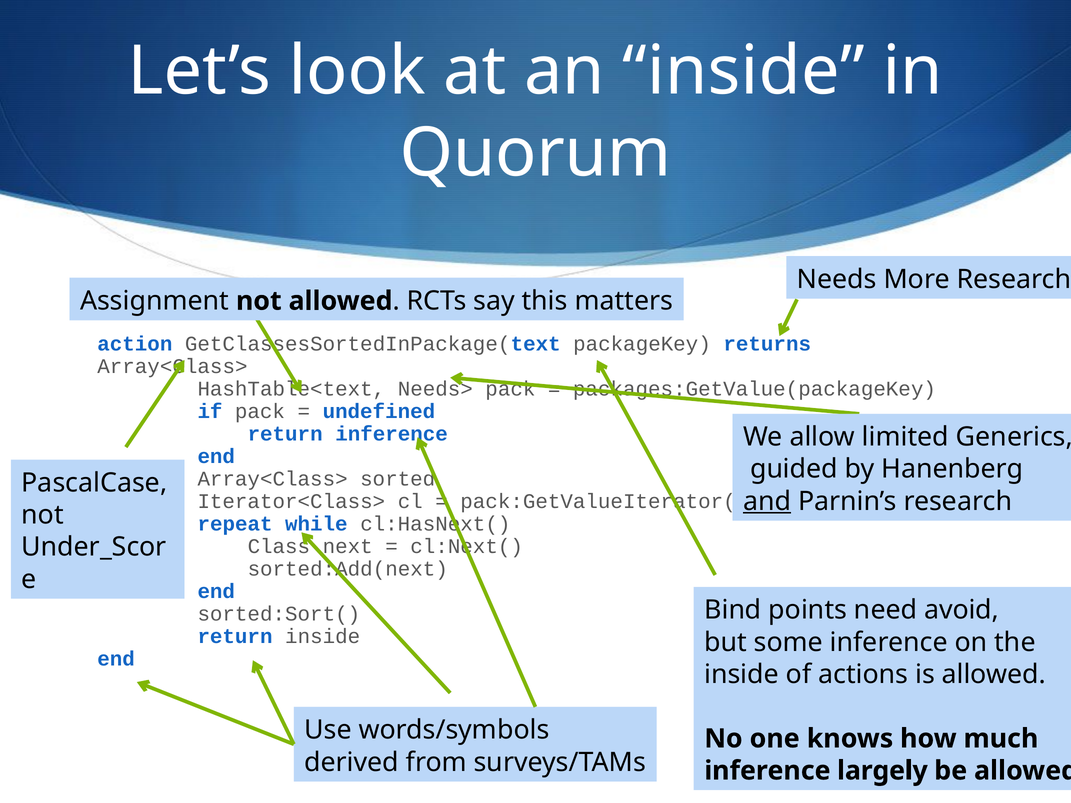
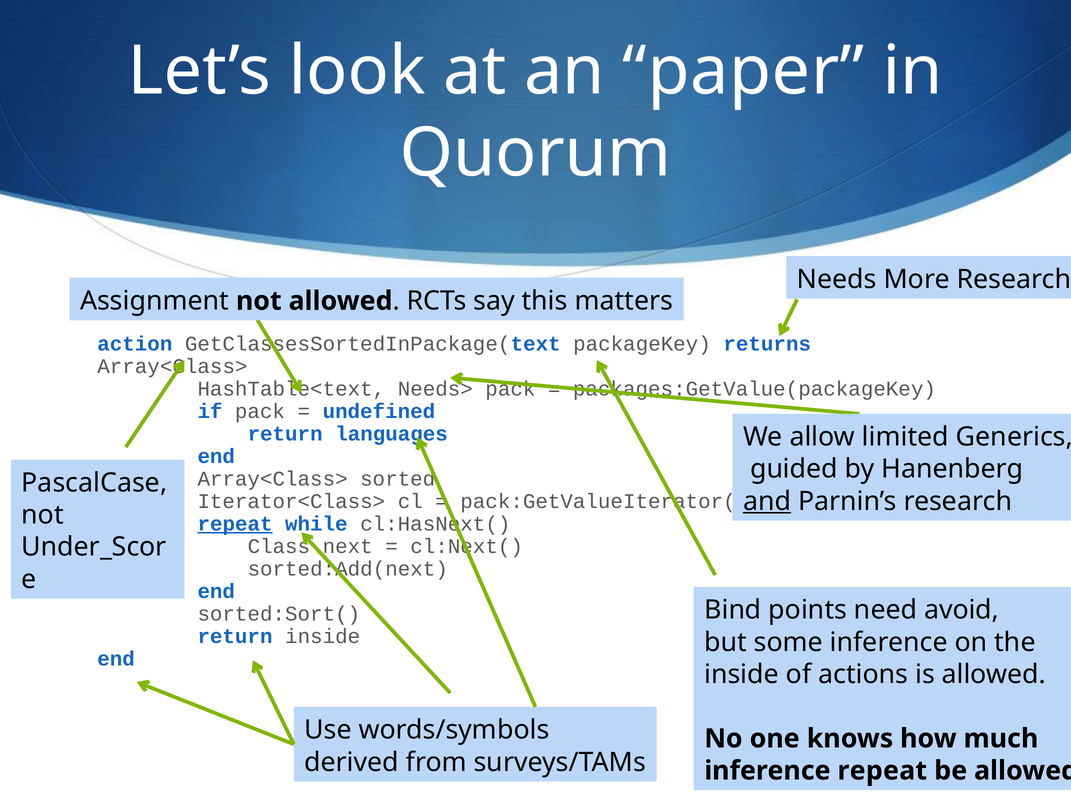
an inside: inside -> paper (743, 71)
return inference: inference -> languages (392, 434)
repeat underline: none -> present (235, 524)
inference largely: largely -> repeat (882, 771)
